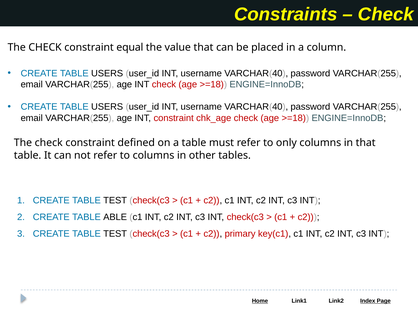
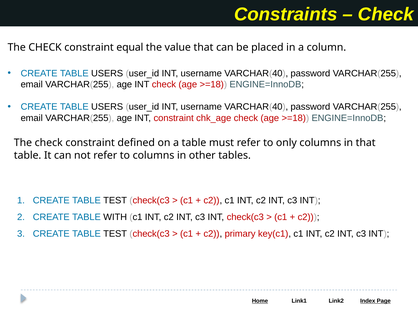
ABLE: ABLE -> WITH (115, 218)
